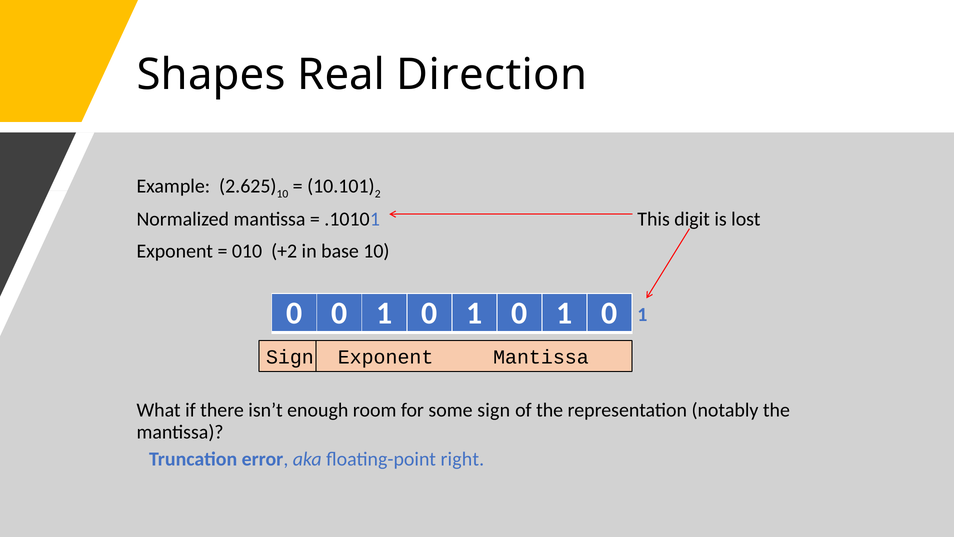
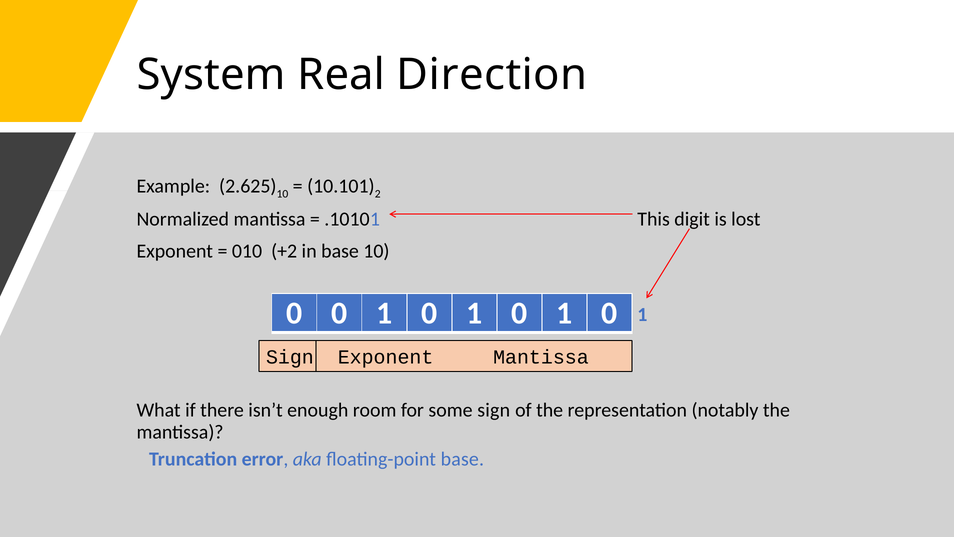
Shapes: Shapes -> System (211, 75)
floating-point right: right -> base (462, 459)
